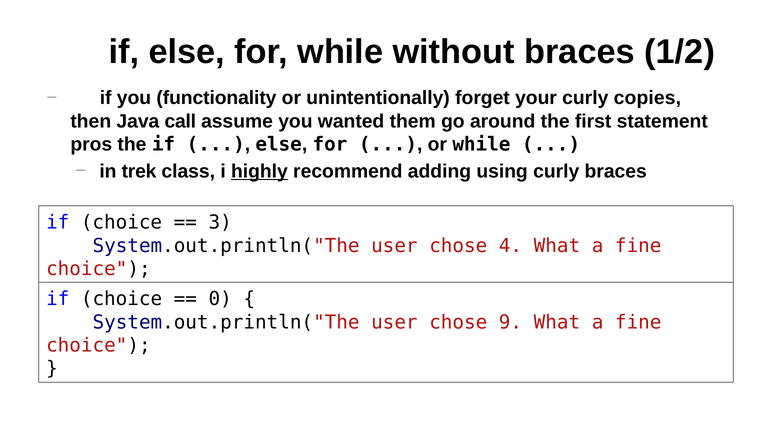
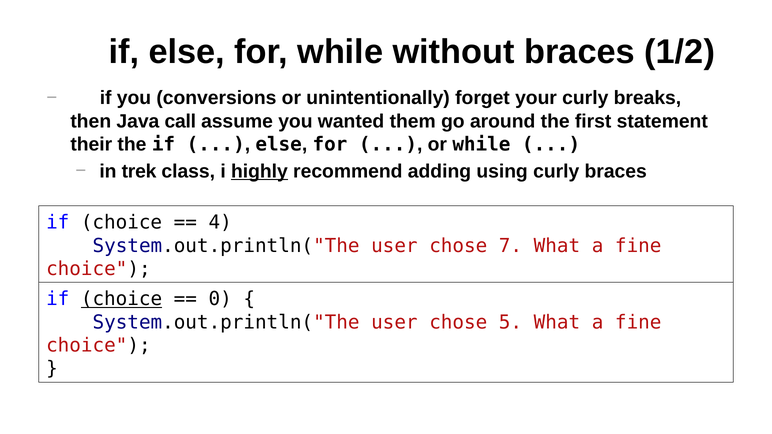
functionality: functionality -> conversions (216, 98)
copies: copies -> breaks (647, 98)
pros: pros -> their (91, 144)
3: 3 -> 4 (220, 223)
4: 4 -> 7 (510, 246)
choice underline: none -> present (122, 299)
9: 9 -> 5 (510, 322)
